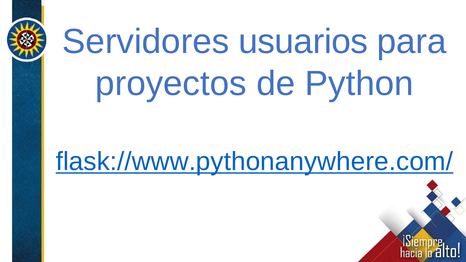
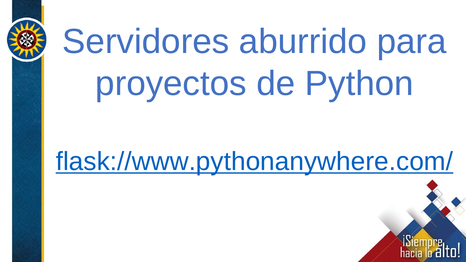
usuarios: usuarios -> aburrido (303, 42)
